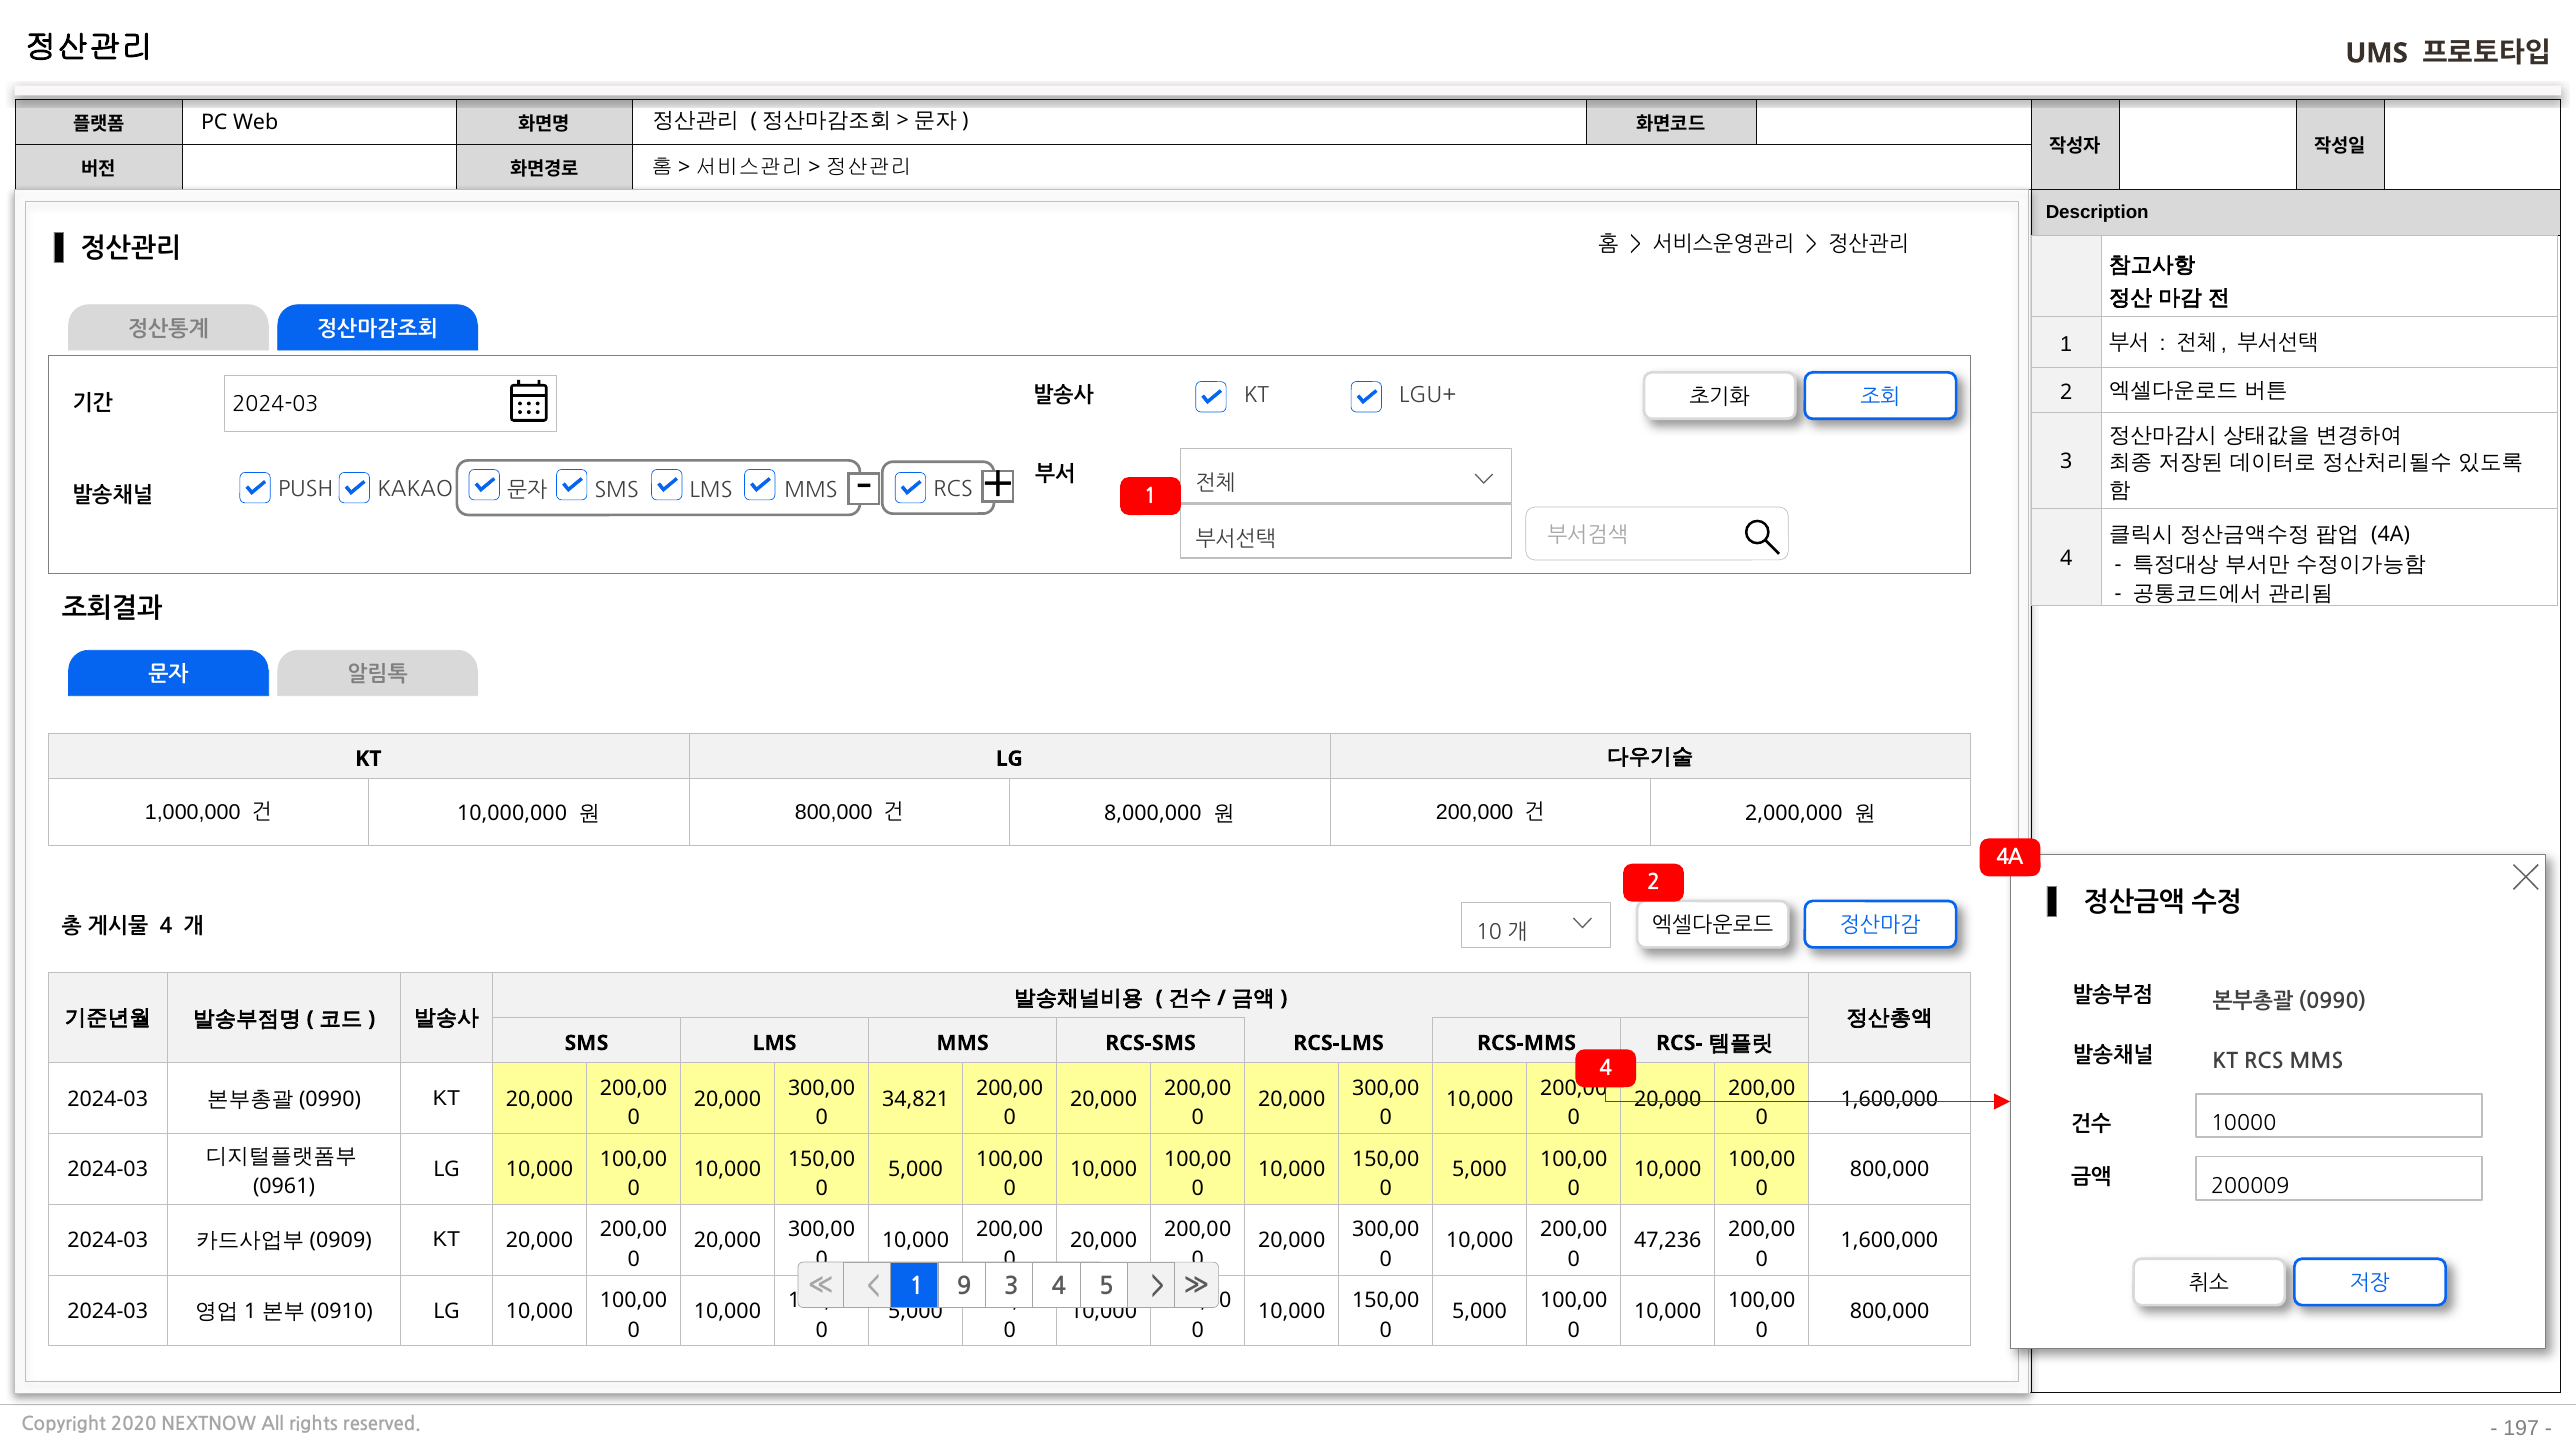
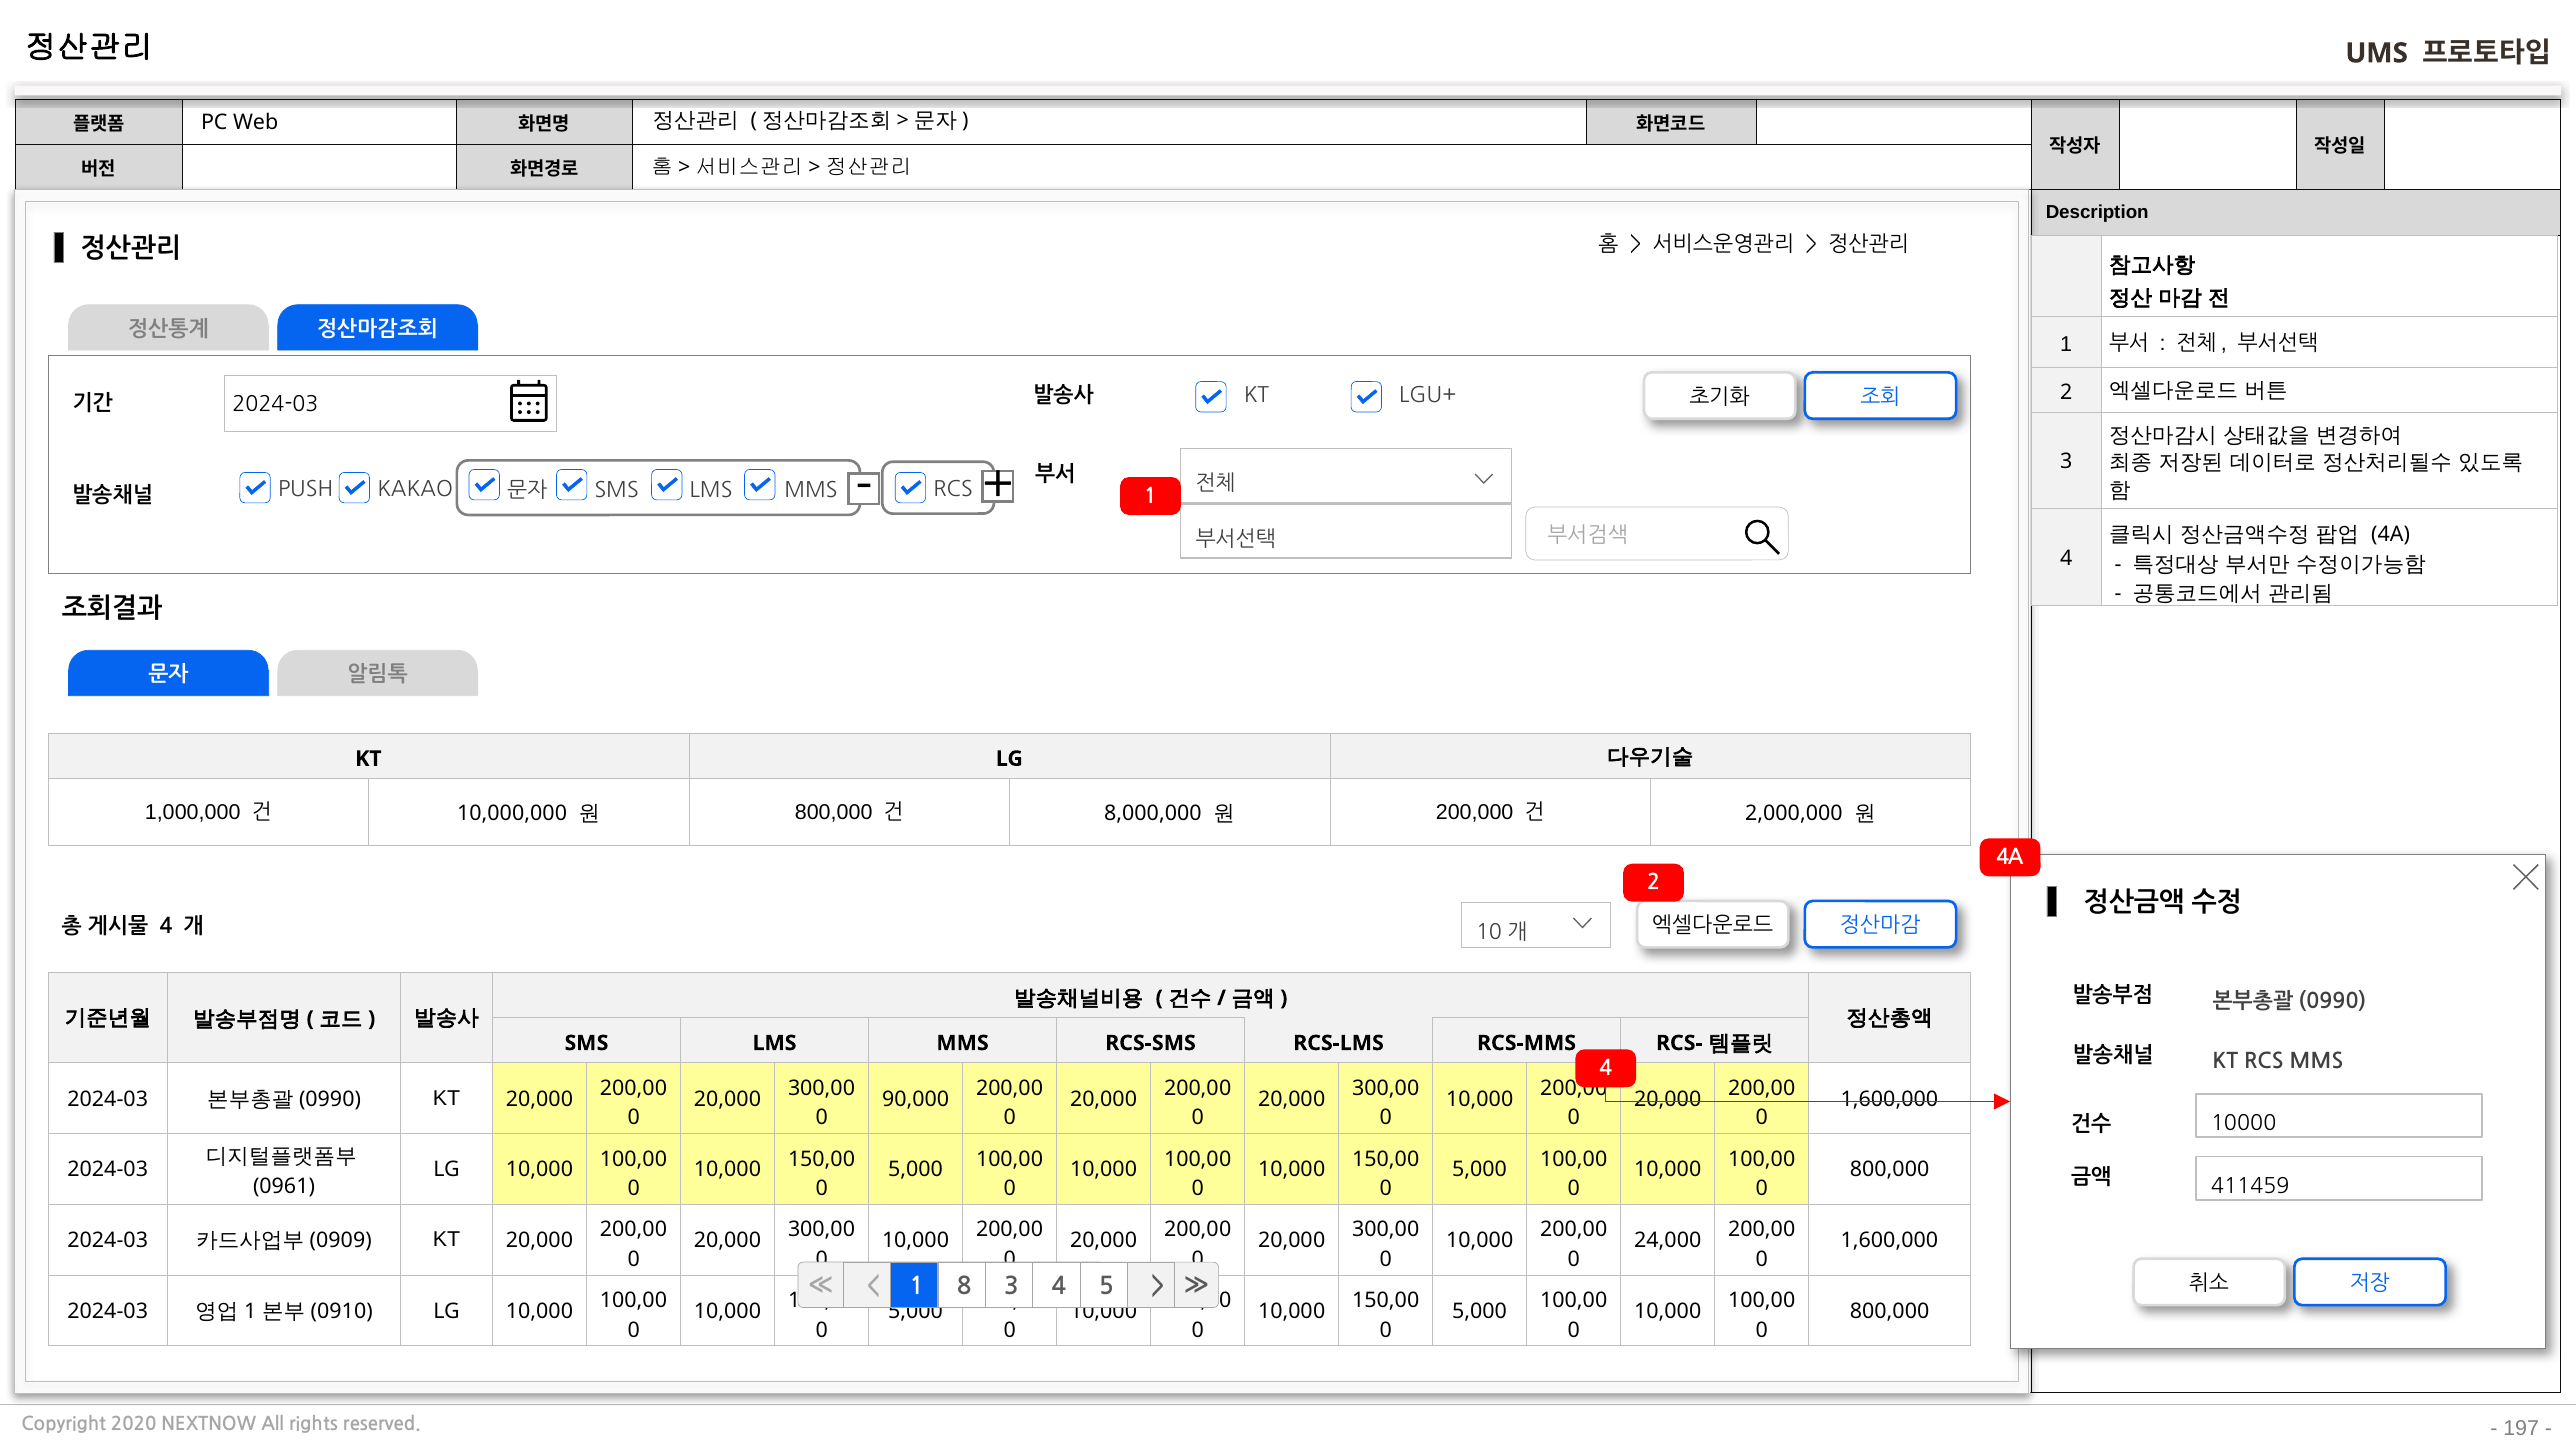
34,821: 34,821 -> 90,000 (916, 1099)
200009: 200009 -> 411459 (2250, 1186)
47,236: 47,236 -> 24,000 (1668, 1241)
9: 9 -> 8 (964, 1286)
